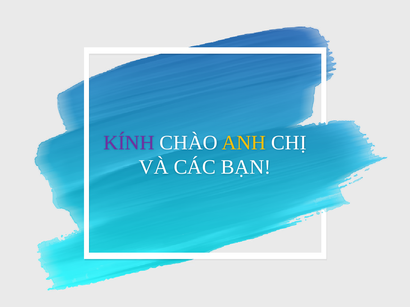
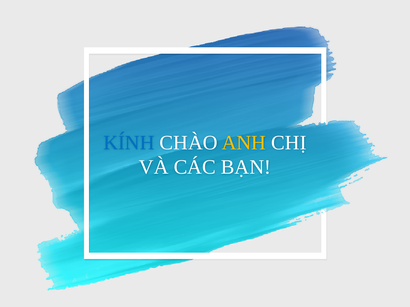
KÍNH colour: purple -> blue (129, 143)
